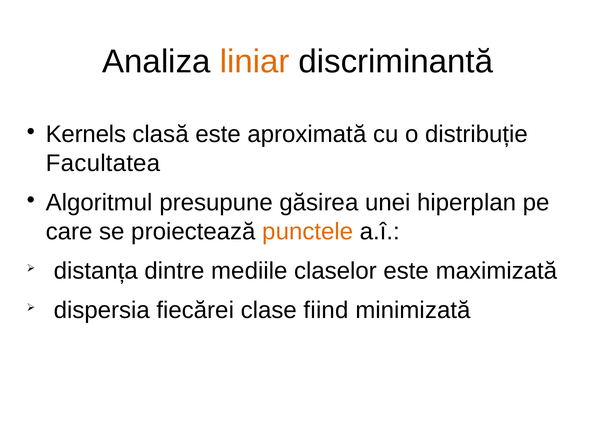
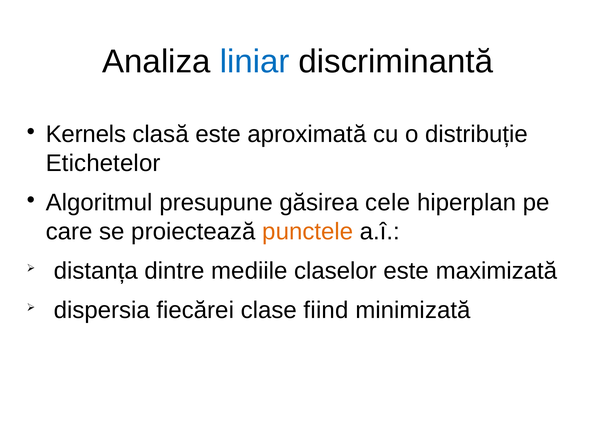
liniar colour: orange -> blue (255, 62)
Facultatea: Facultatea -> Etichetelor (103, 163)
unei: unei -> cele (388, 203)
